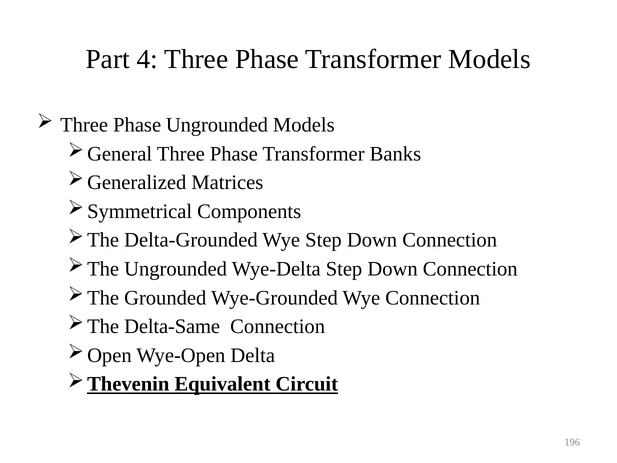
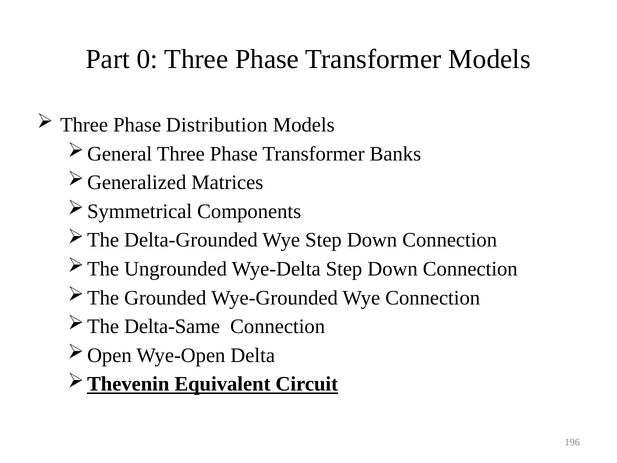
4: 4 -> 0 (147, 59)
Phase Ungrounded: Ungrounded -> Distribution (217, 125)
